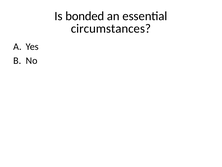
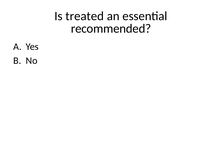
bonded: bonded -> treated (85, 16)
circumstances: circumstances -> recommended (111, 28)
